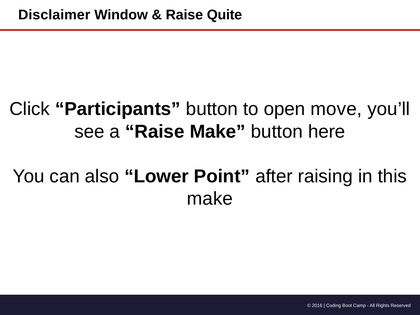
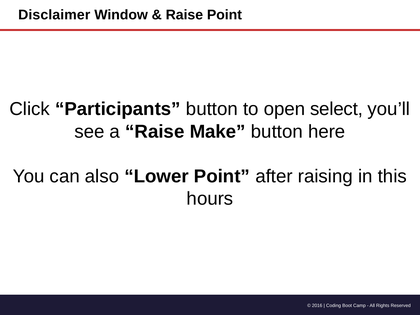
Raise Quite: Quite -> Point (224, 15)
move: move -> select (337, 109)
make: make -> hours (210, 199)
